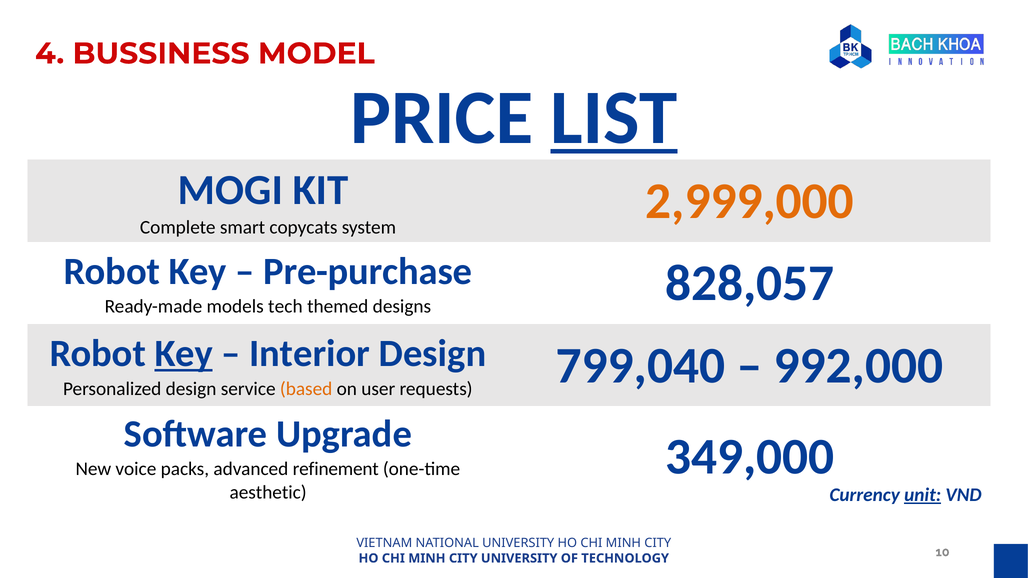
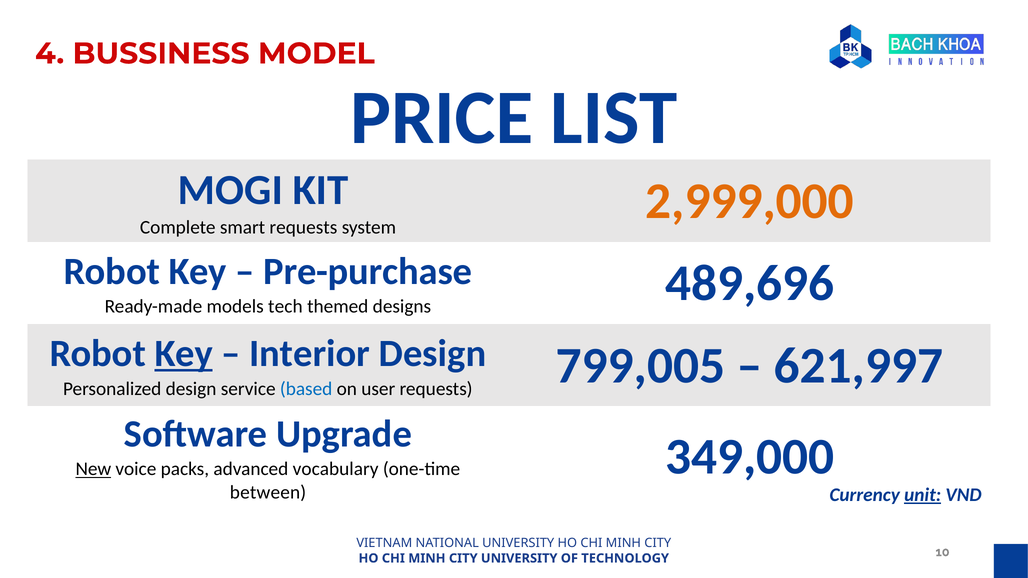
LIST underline: present -> none (614, 118)
smart copycats: copycats -> requests (303, 228)
828,057: 828,057 -> 489,696 (750, 284)
based colour: orange -> blue (306, 389)
799,040: 799,040 -> 799,005 (640, 366)
992,000: 992,000 -> 621,997 (858, 366)
New underline: none -> present (93, 469)
refinement: refinement -> vocabulary (336, 469)
aesthetic: aesthetic -> between (268, 493)
